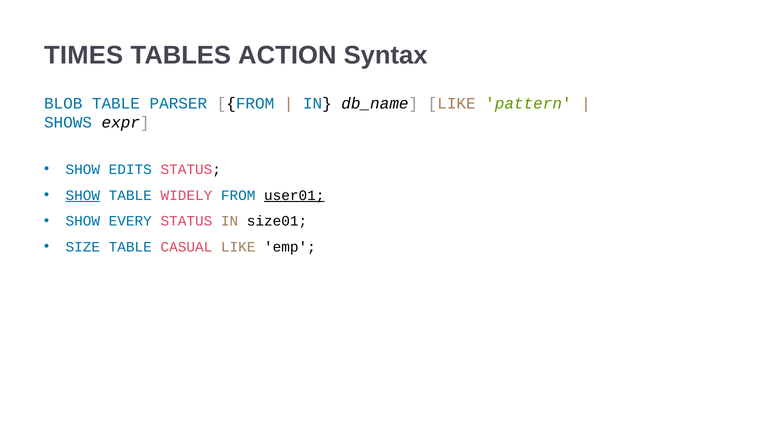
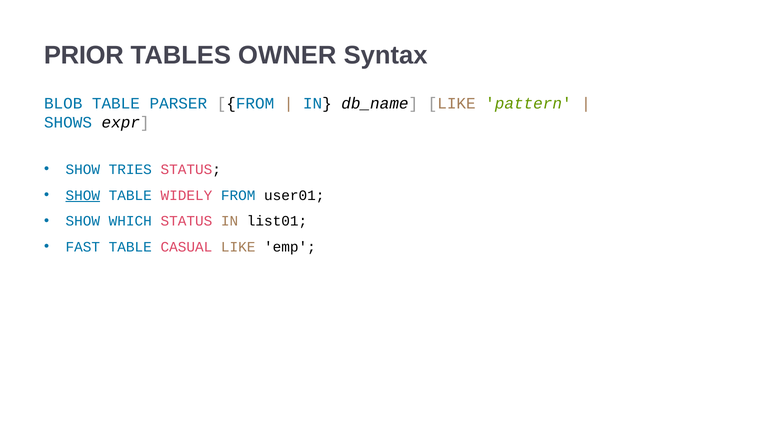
TIMES: TIMES -> PRIOR (84, 55)
ACTION: ACTION -> OWNER (287, 55)
EDITS: EDITS -> TRIES (130, 170)
user01 underline: present -> none (294, 195)
EVERY: EVERY -> WHICH (130, 221)
size01: size01 -> list01 (277, 221)
SIZE: SIZE -> FAST (83, 247)
